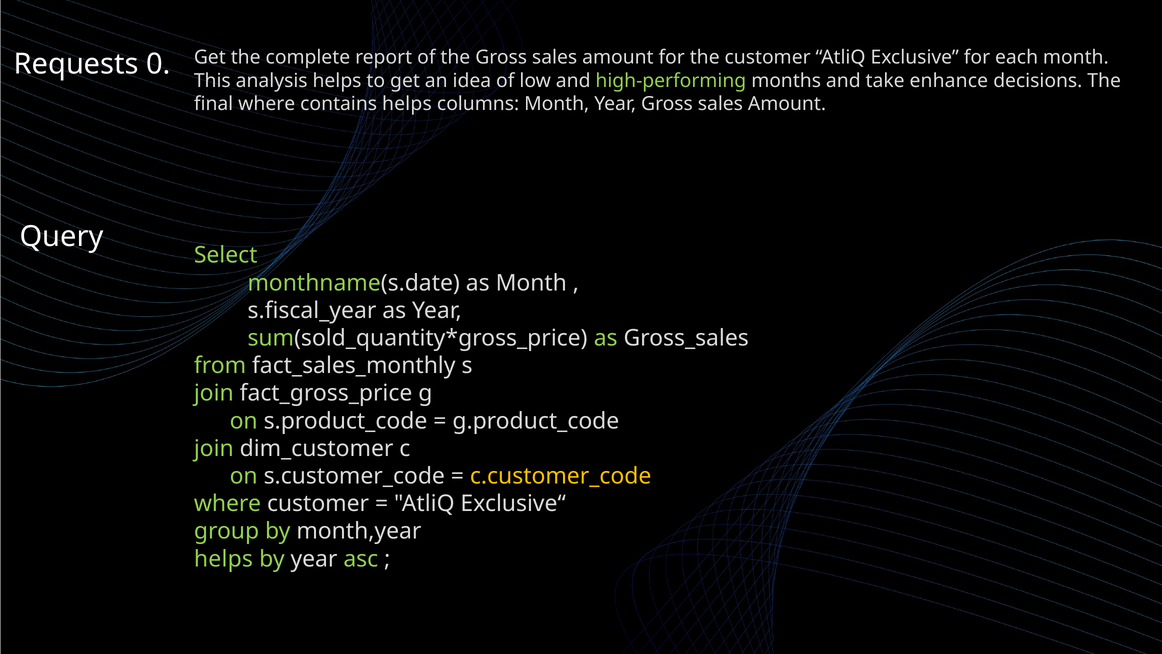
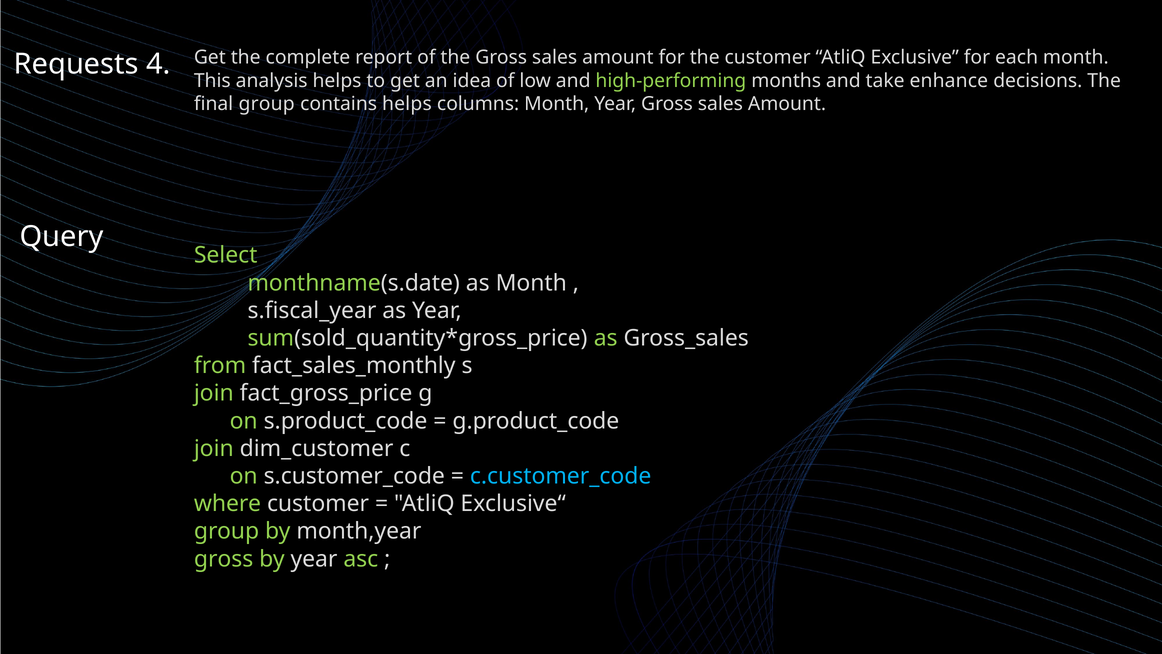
0: 0 -> 4 (158, 64)
final where: where -> group (267, 104)
c.customer_code colour: yellow -> light blue (561, 476)
helps: helps -> gross (224, 559)
